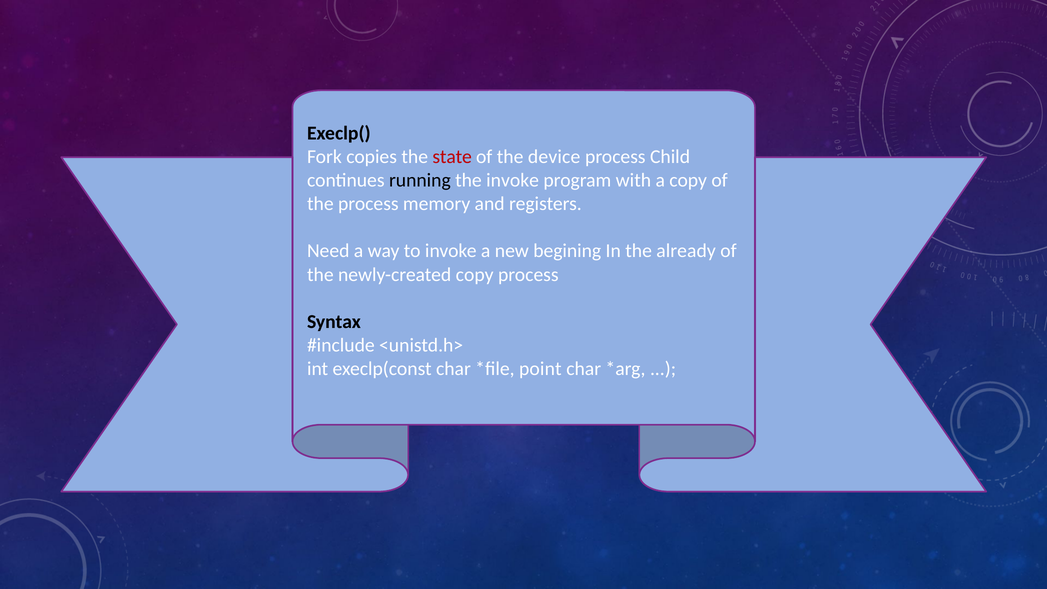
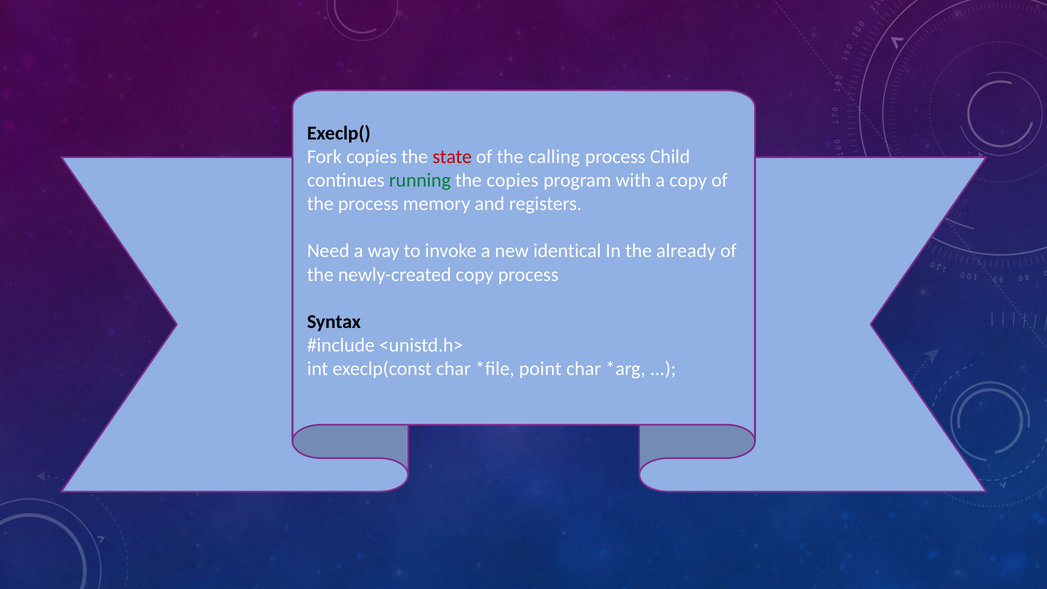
device: device -> calling (554, 157)
running colour: black -> green (420, 180)
the invoke: invoke -> copies (513, 180)
begining: begining -> identical (567, 251)
